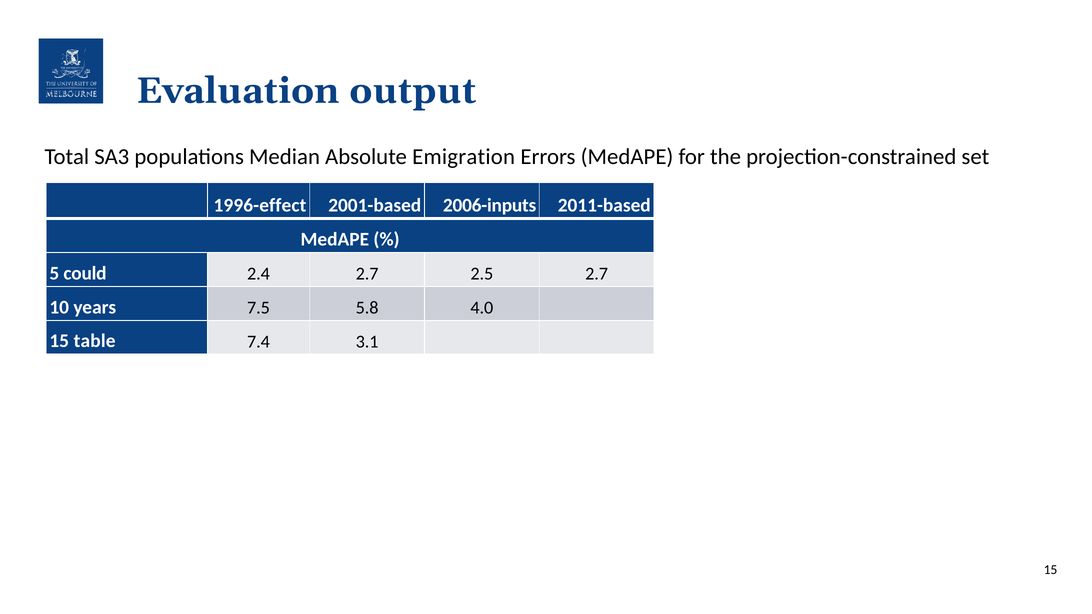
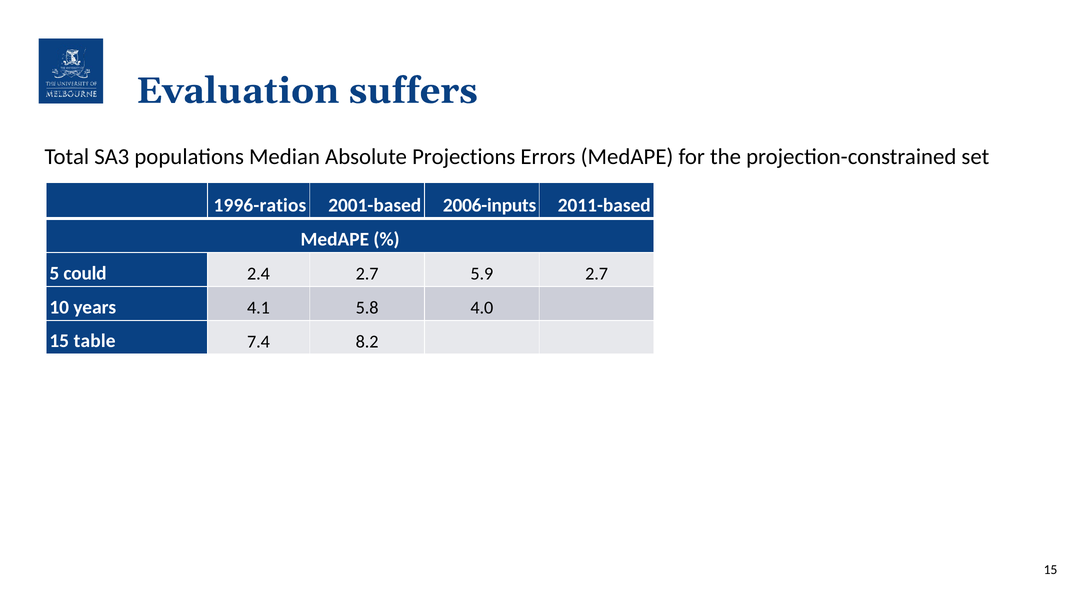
output: output -> suffers (413, 91)
Emigration: Emigration -> Projections (464, 157)
1996-effect: 1996-effect -> 1996-ratios (260, 206)
2.5: 2.5 -> 5.9 (482, 274)
7.5: 7.5 -> 4.1 (258, 308)
3.1: 3.1 -> 8.2 (367, 342)
